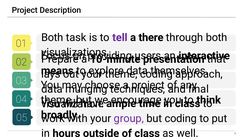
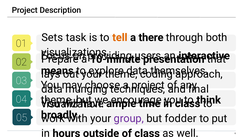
Both: Both -> Sets (52, 37)
tell colour: purple -> orange (120, 37)
but coding: coding -> fodder (181, 118)
